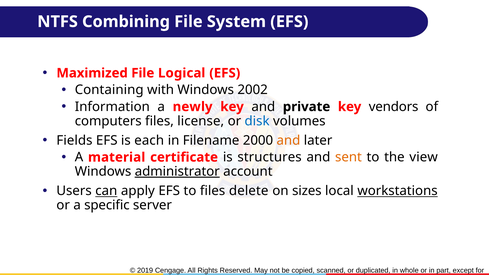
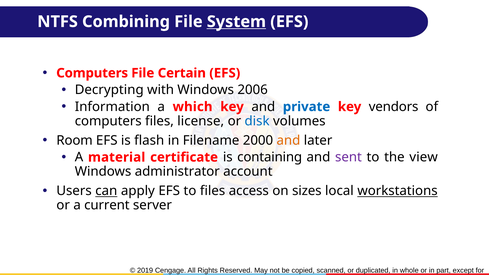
System underline: none -> present (236, 22)
Maximized: Maximized -> Computers (92, 73)
File Logical: Logical -> Certain (182, 73)
Containing: Containing -> Decrypting (109, 90)
2002: 2002 -> 2006 (253, 90)
newly: newly -> which (193, 107)
private colour: black -> blue (307, 107)
Fields: Fields -> Room (75, 140)
each: each -> flash (149, 140)
structures: structures -> containing (270, 157)
sent colour: orange -> purple (348, 157)
administrator underline: present -> none (177, 172)
delete: delete -> access (249, 191)
specific: specific -> current (107, 205)
